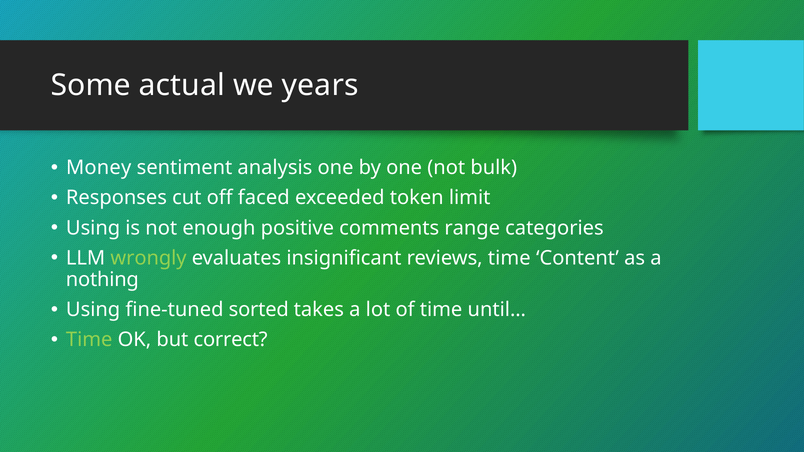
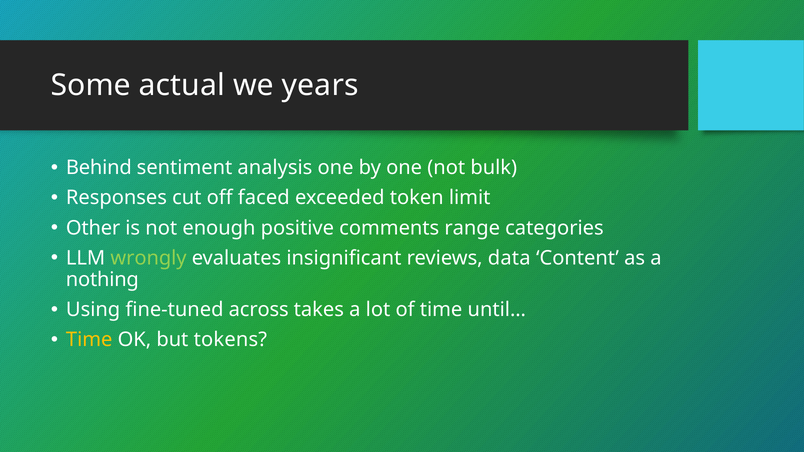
Money: Money -> Behind (99, 168)
Using: Using -> Other (93, 228)
reviews time: time -> data (509, 258)
sorted: sorted -> across (259, 310)
Time colour: light green -> yellow (89, 340)
correct: correct -> tokens (230, 340)
